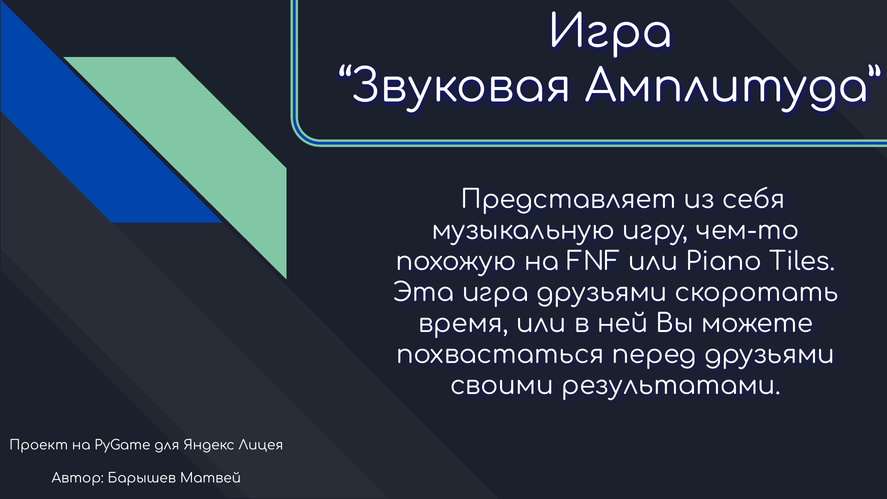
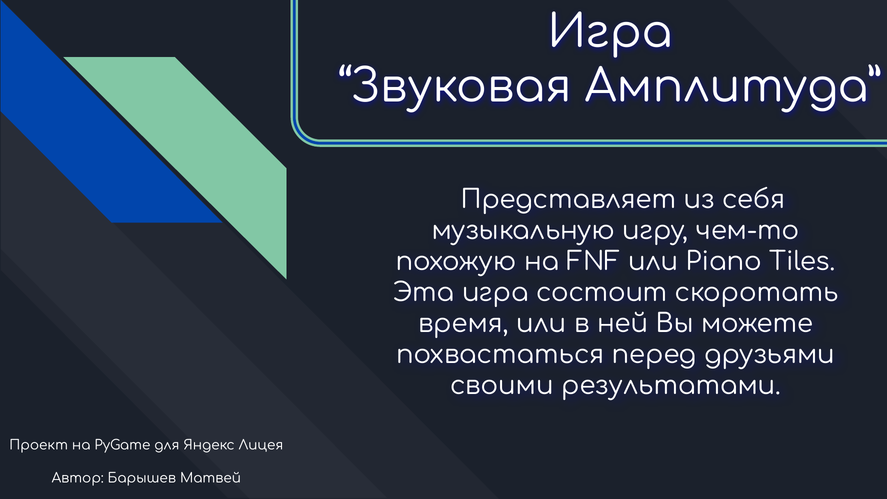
игра друзьями: друзьями -> состоит (602, 293)
